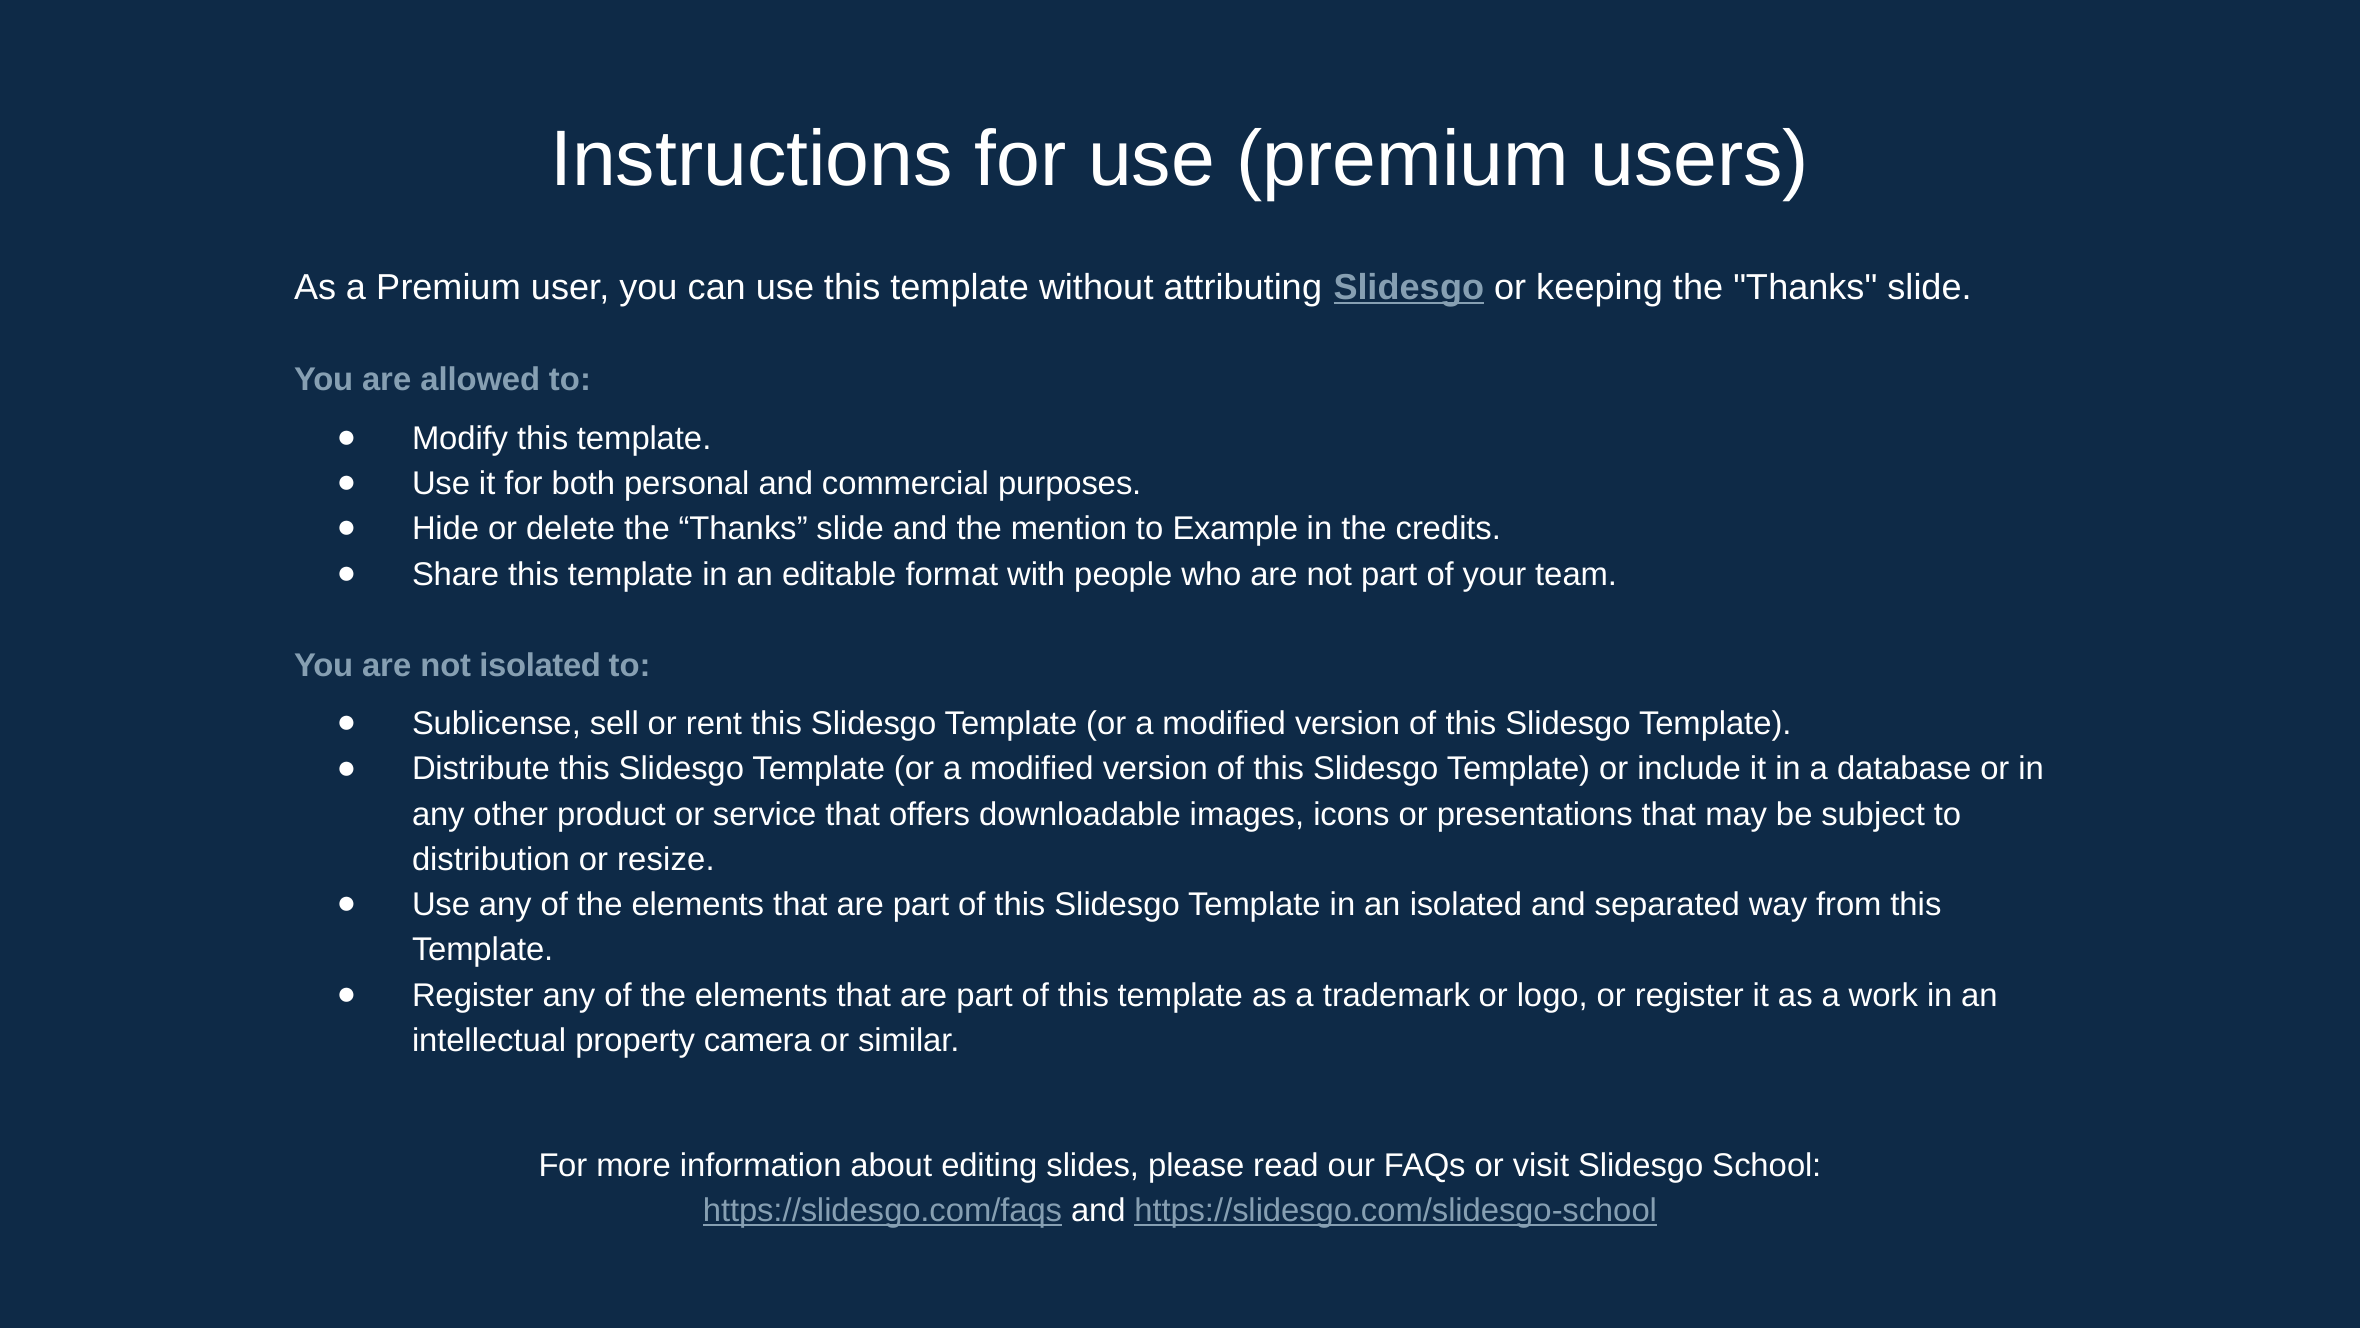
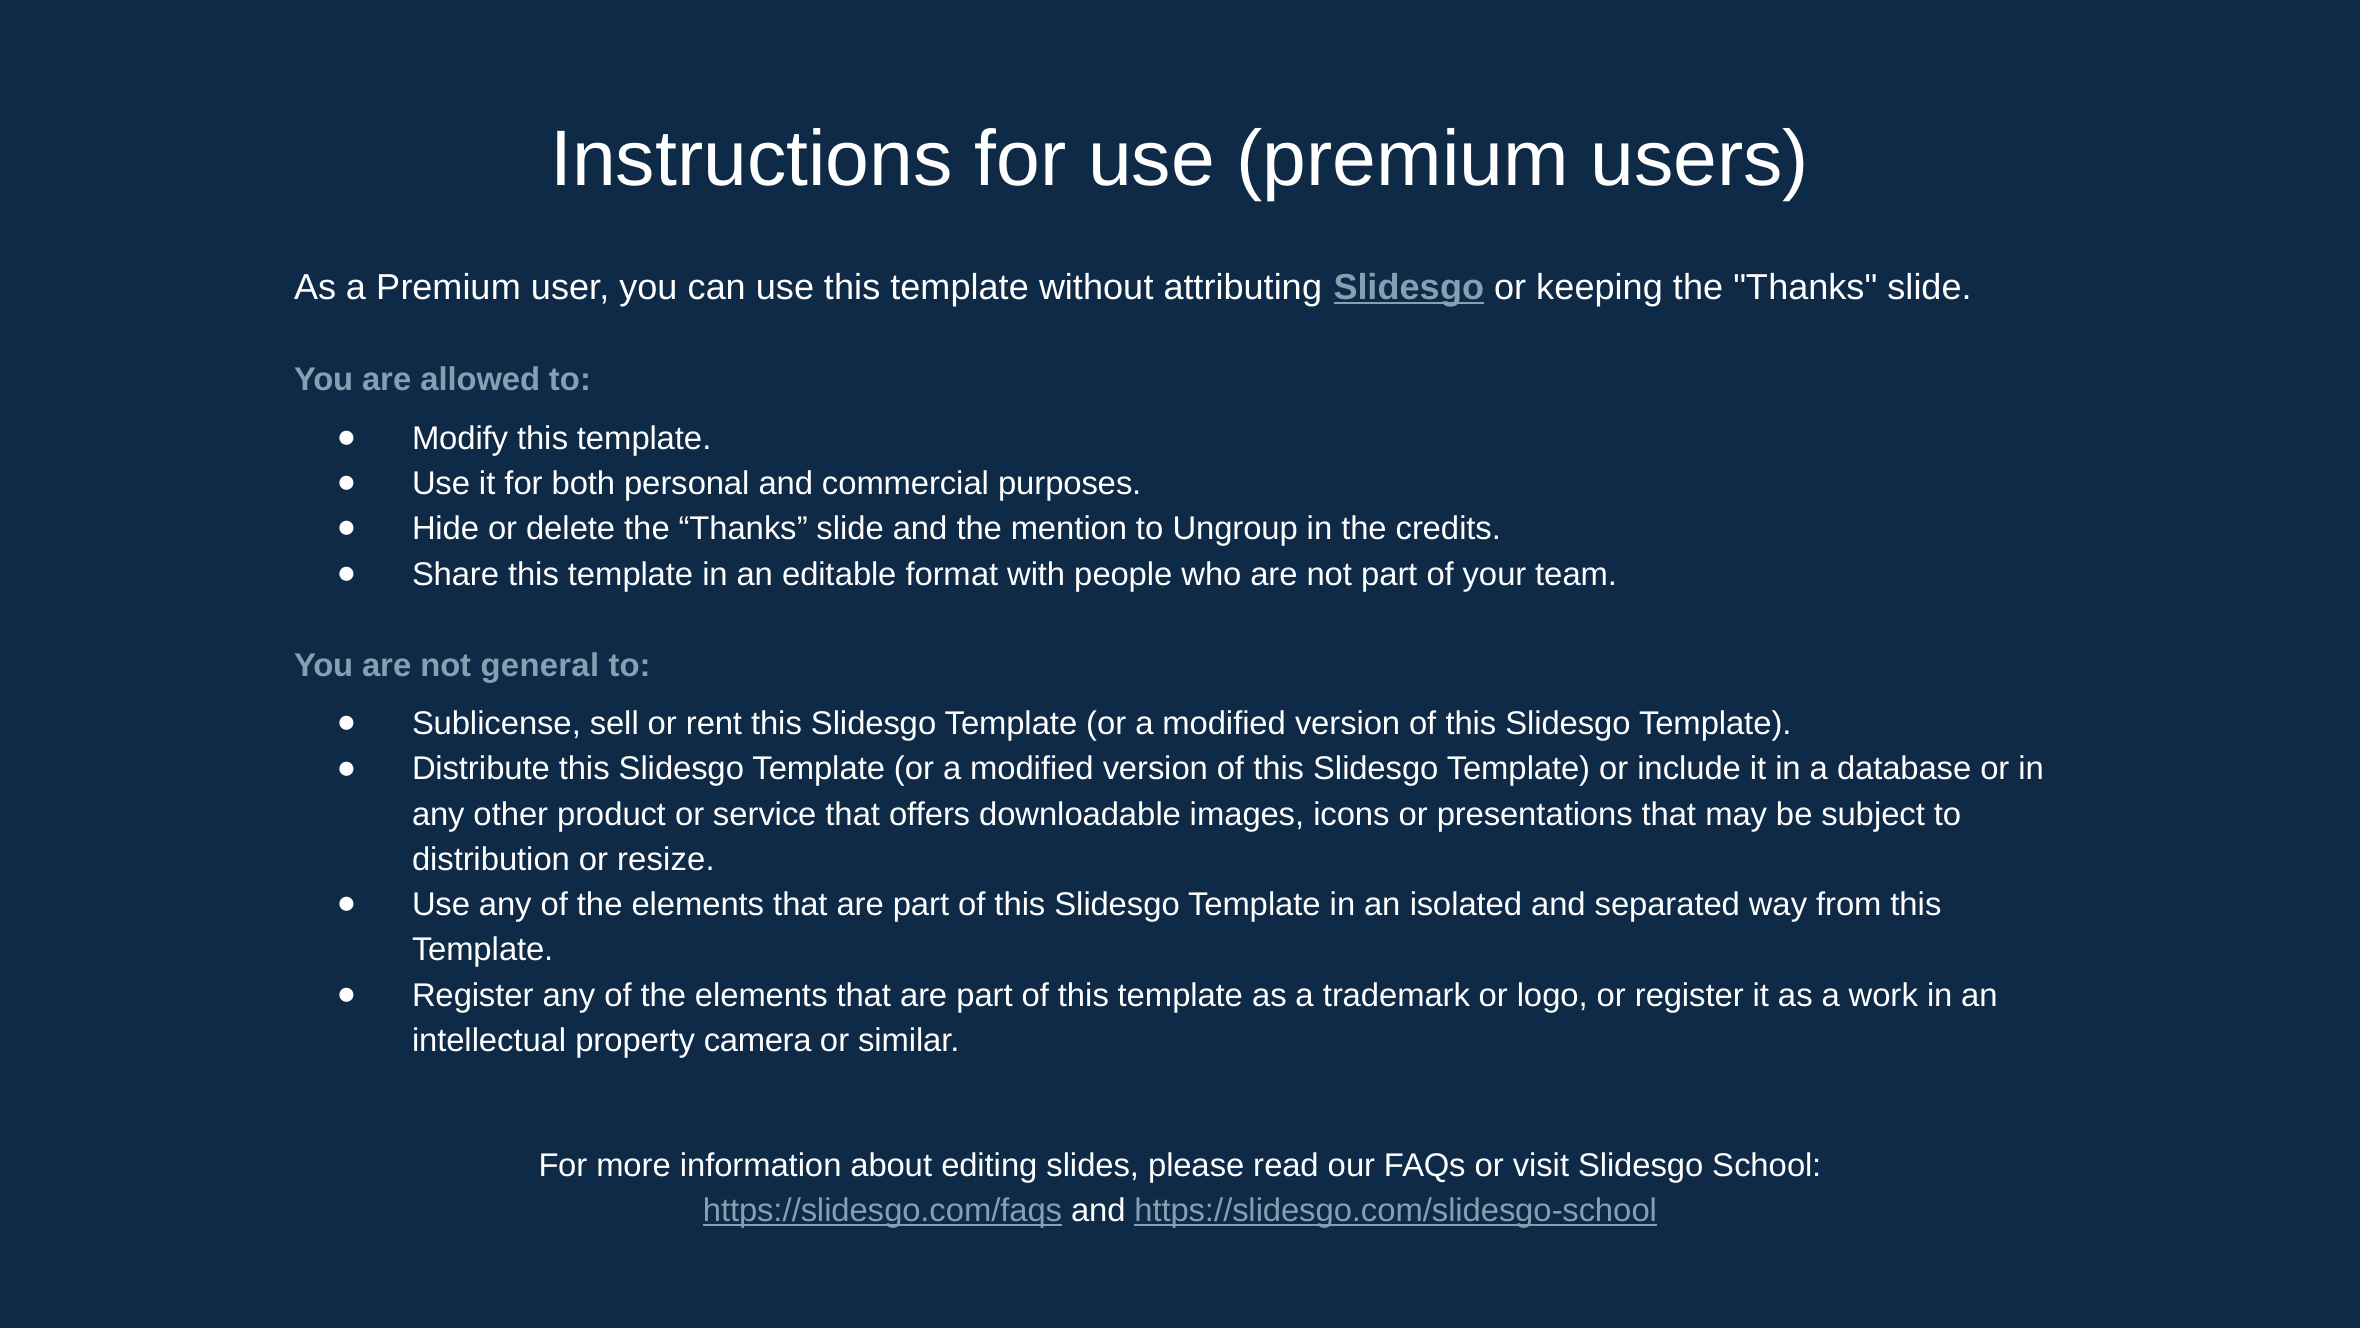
Example: Example -> Ungroup (1235, 529)
not isolated: isolated -> general (540, 665)
